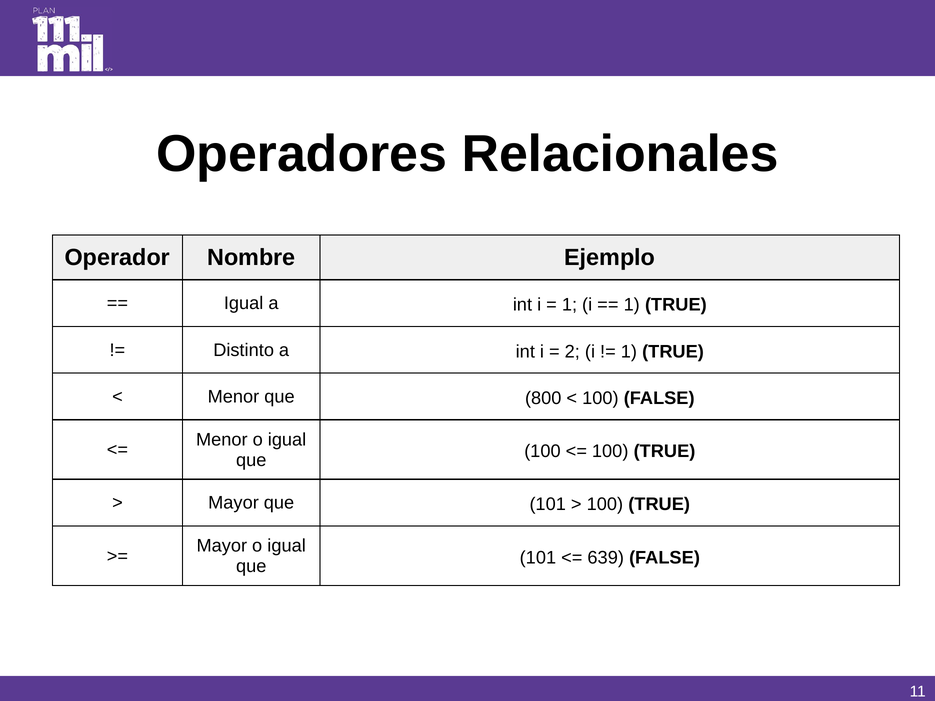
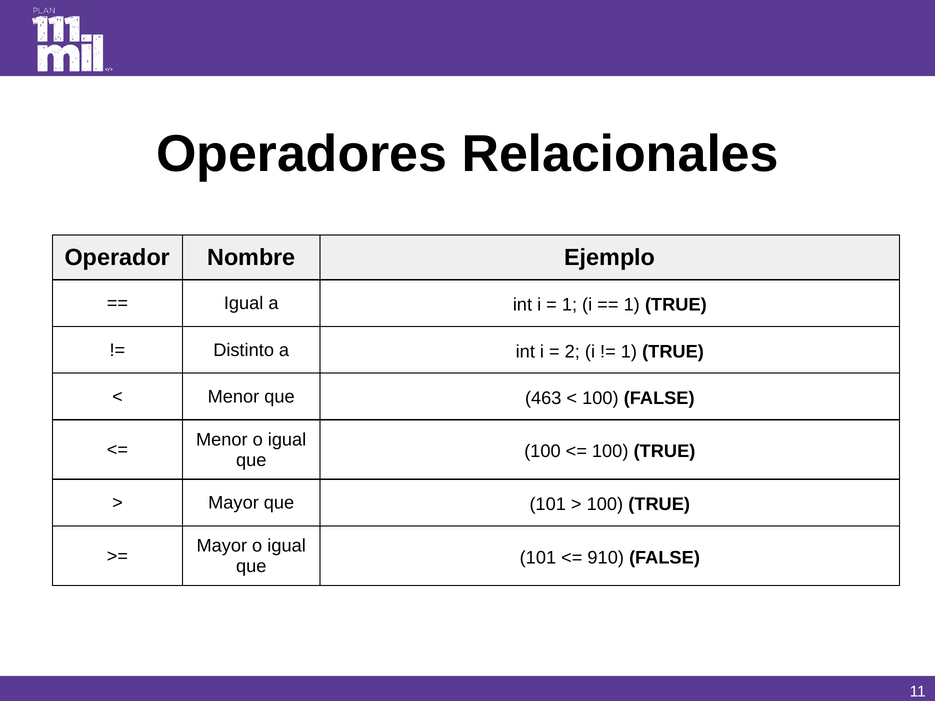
800: 800 -> 463 (543, 398)
639: 639 -> 910 (606, 558)
